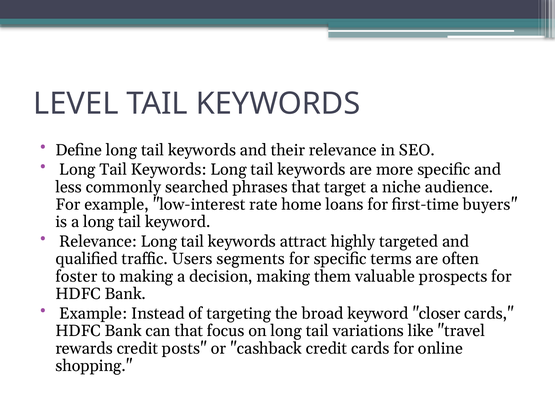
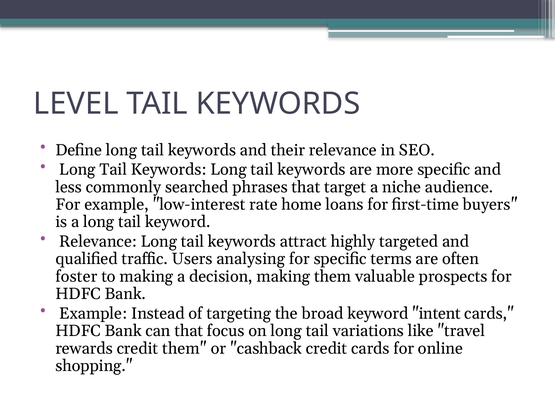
segments: segments -> analysing (251, 259)
closer: closer -> intent (436, 314)
credit posts: posts -> them (184, 349)
